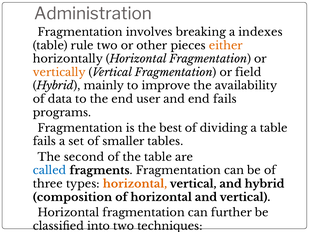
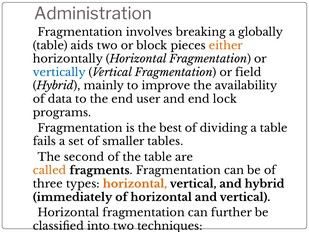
indexes: indexes -> globally (261, 32)
rule: rule -> aids (82, 46)
other: other -> block (152, 46)
vertically colour: orange -> blue (59, 72)
end fails: fails -> lock (225, 99)
called colour: blue -> orange (50, 170)
composition: composition -> immediately (73, 197)
